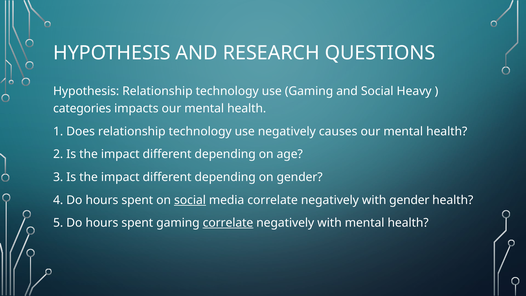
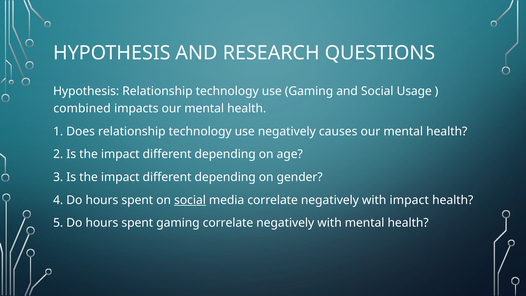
Heavy: Heavy -> Usage (414, 91)
categories: categories -> combined (82, 109)
with gender: gender -> impact (409, 200)
correlate underline: present -> none (228, 223)
